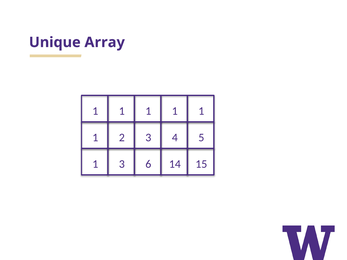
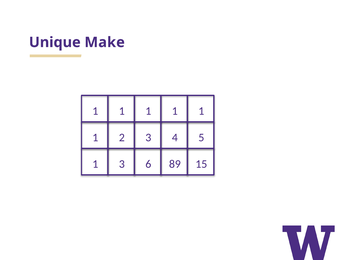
Array: Array -> Make (105, 42)
14: 14 -> 89 (175, 164)
